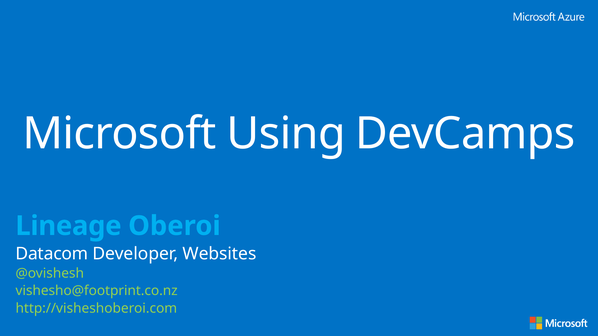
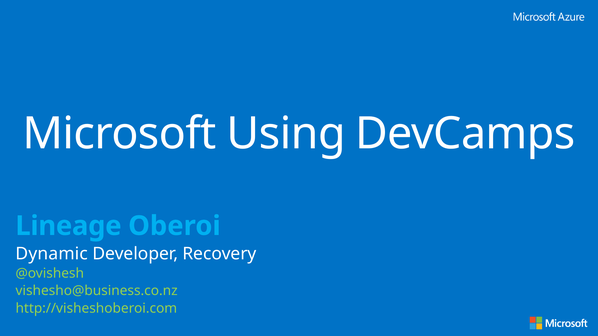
Datacom: Datacom -> Dynamic (52, 254)
Websites: Websites -> Recovery (219, 254)
vishesho@footprint.co.nz: vishesho@footprint.co.nz -> vishesho@business.co.nz (97, 291)
